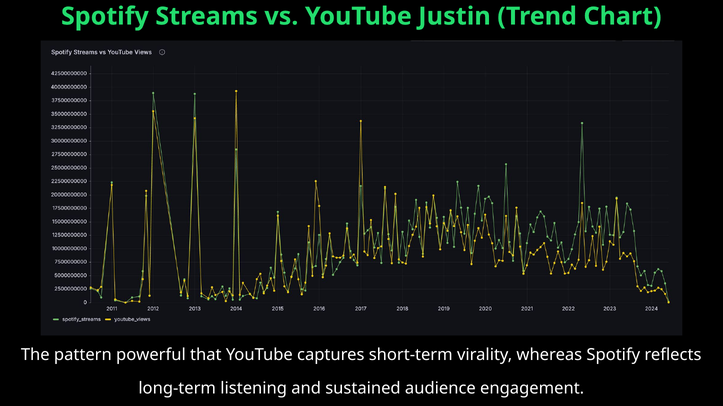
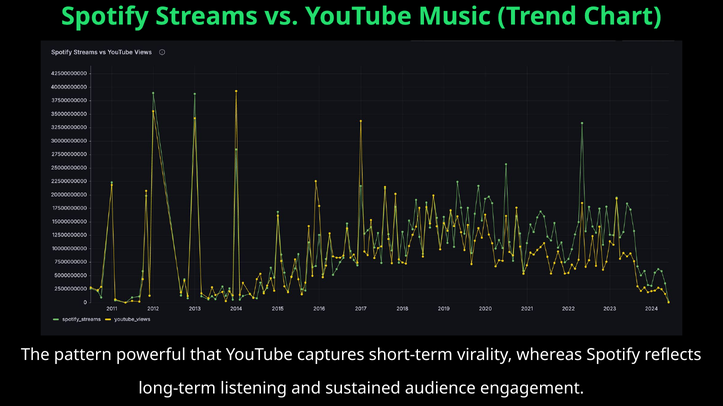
Justin: Justin -> Music (455, 16)
